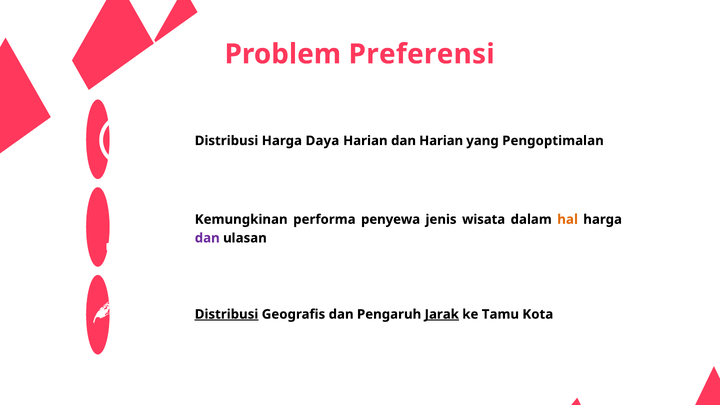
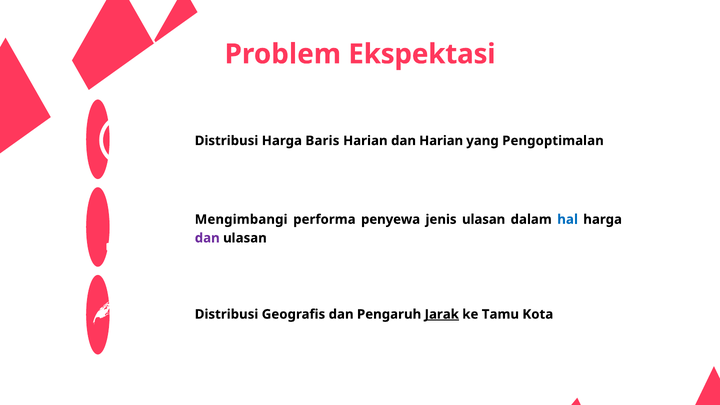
Preferensi: Preferensi -> Ekspektasi (422, 54)
Daya: Daya -> Baris (322, 141)
Kemungkinan: Kemungkinan -> Mengimbangi (241, 219)
jenis wisata: wisata -> ulasan (484, 219)
hal colour: orange -> blue (568, 219)
Distribusi underline: present -> none (227, 314)
